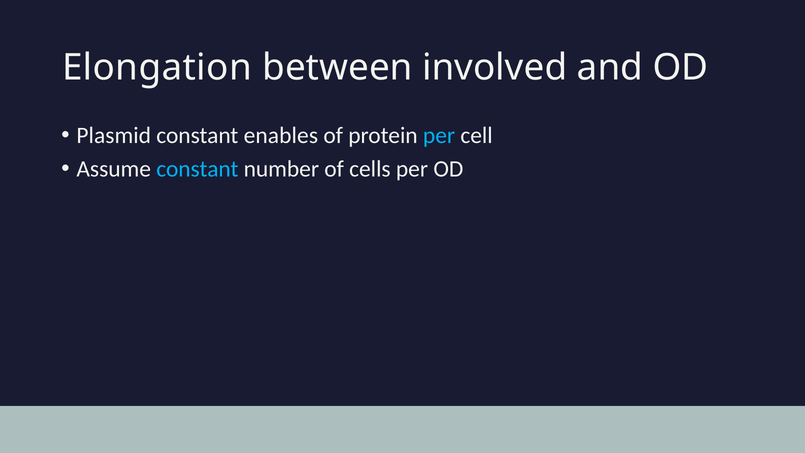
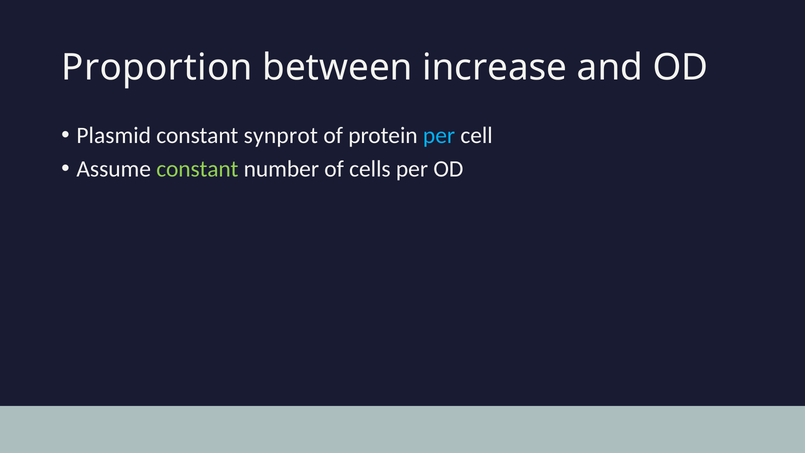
Elongation: Elongation -> Proportion (157, 68)
involved: involved -> increase (495, 68)
enables: enables -> synprot (281, 135)
constant colour: light blue -> light green (197, 169)
